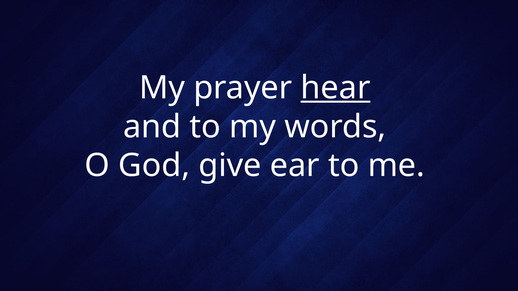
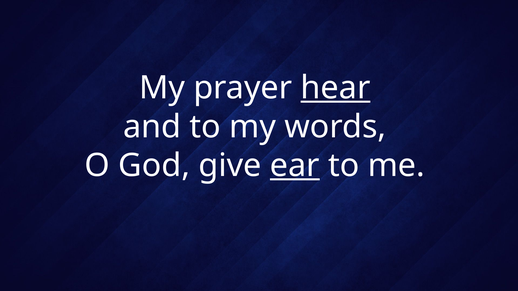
ear underline: none -> present (295, 166)
